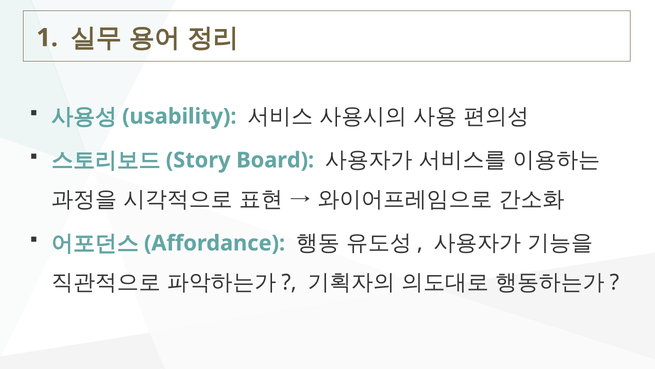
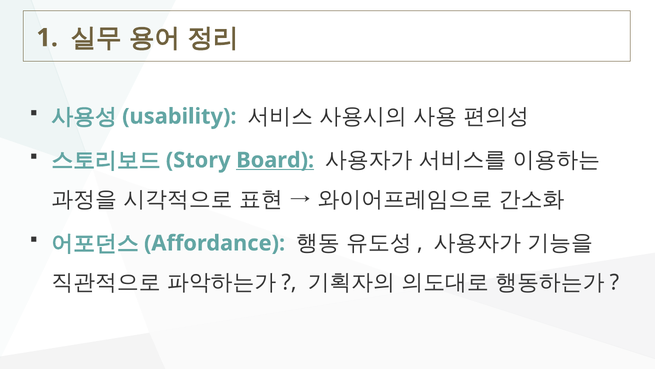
Board underline: none -> present (275, 160)
